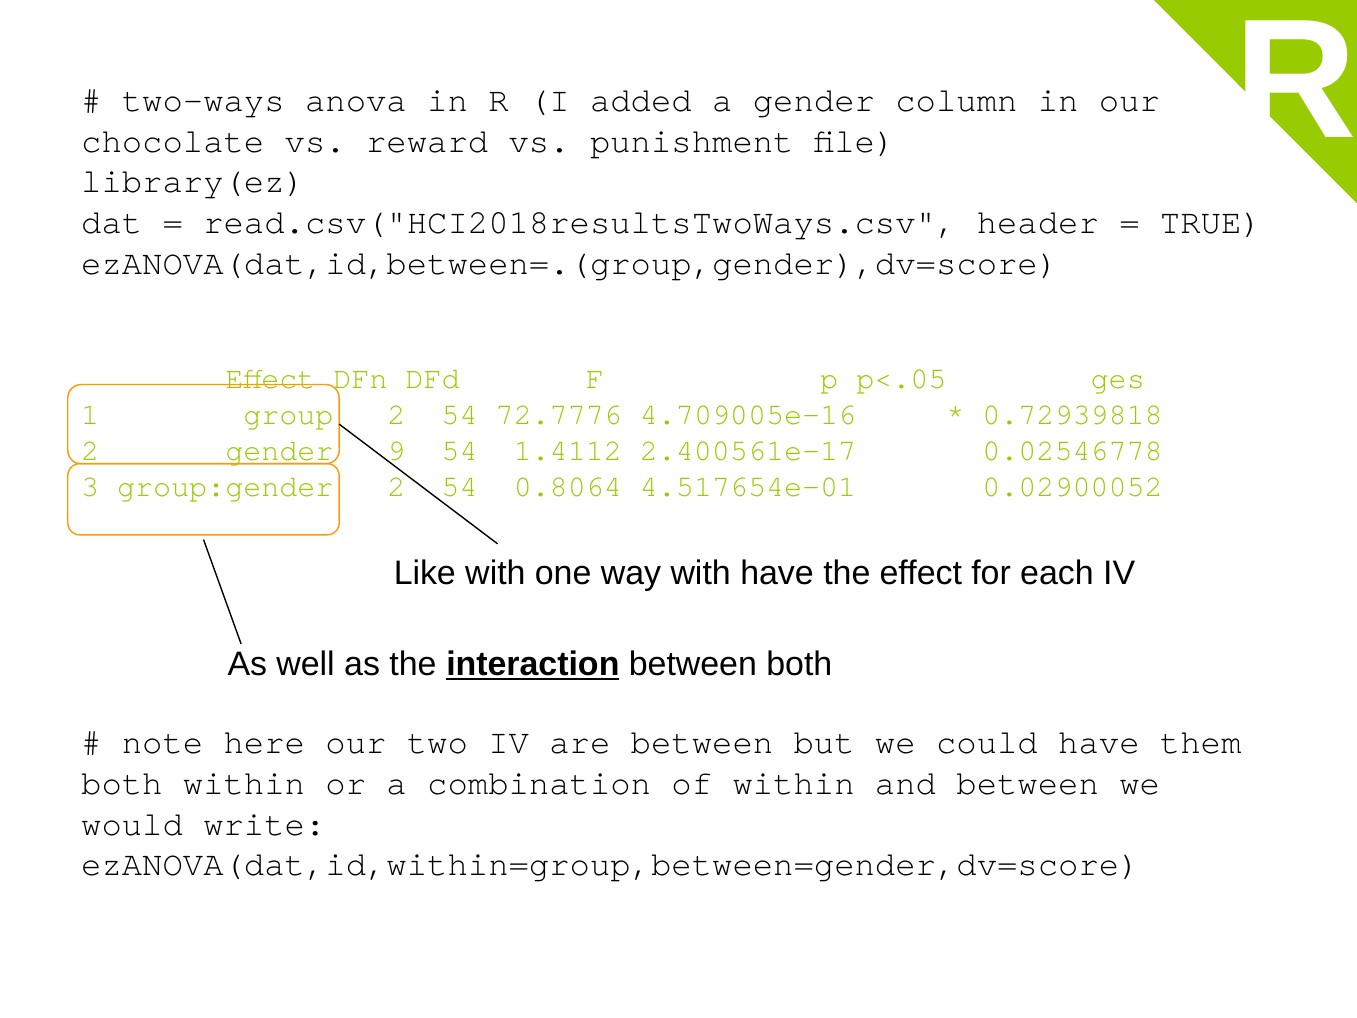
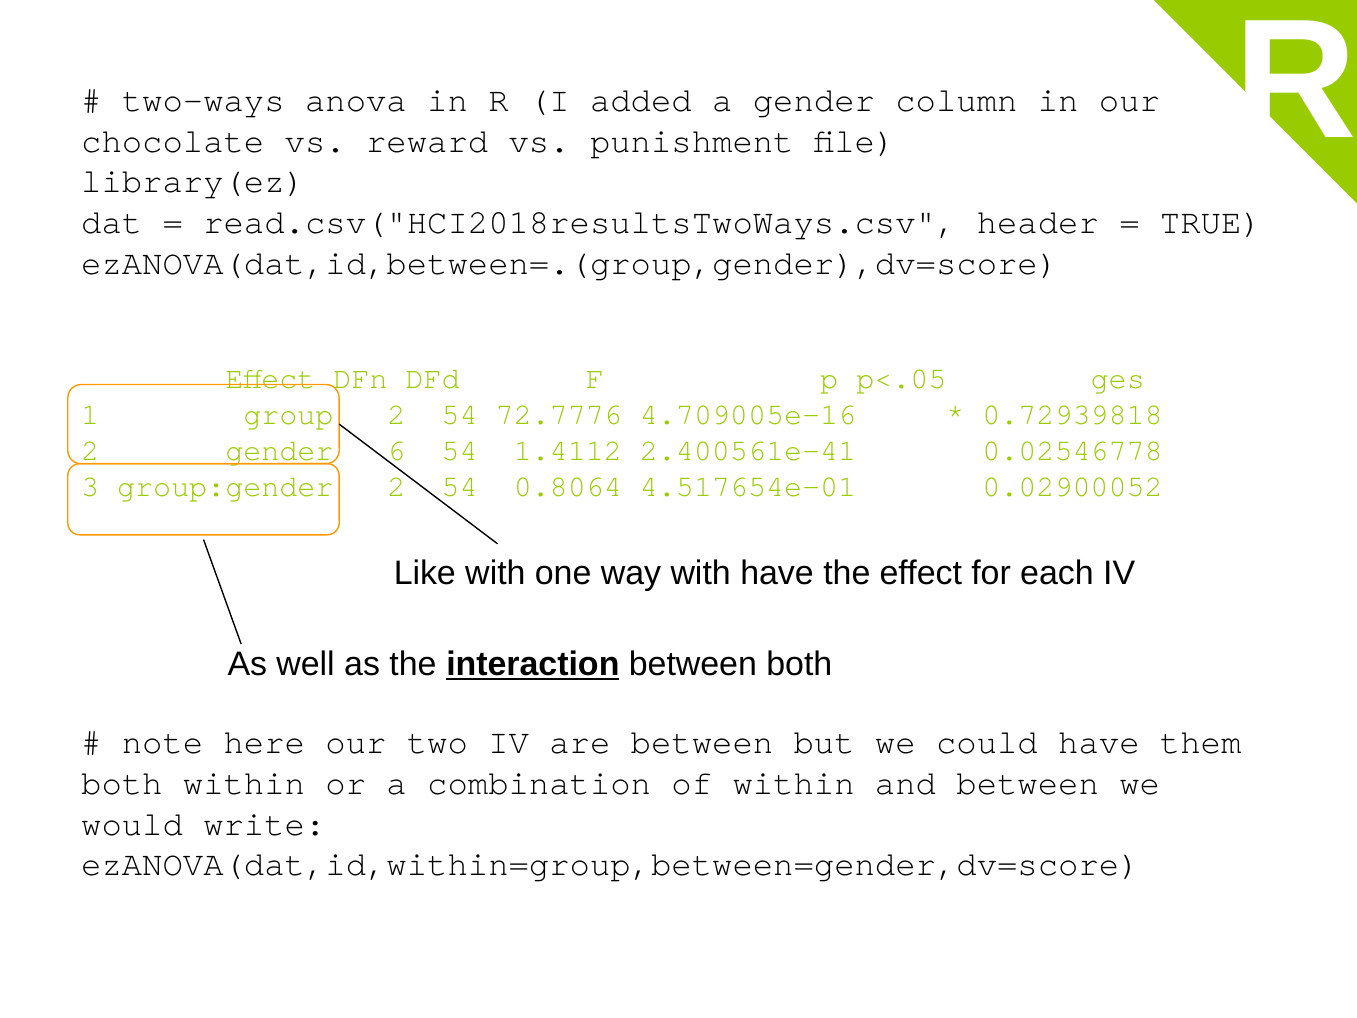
9: 9 -> 6 (397, 450)
2.400561e-17: 2.400561e-17 -> 2.400561e-41 (748, 450)
